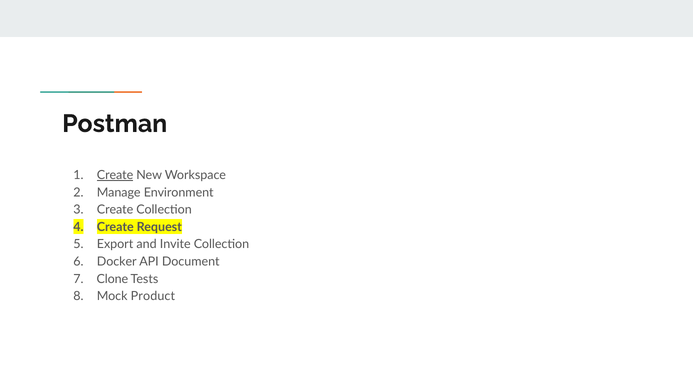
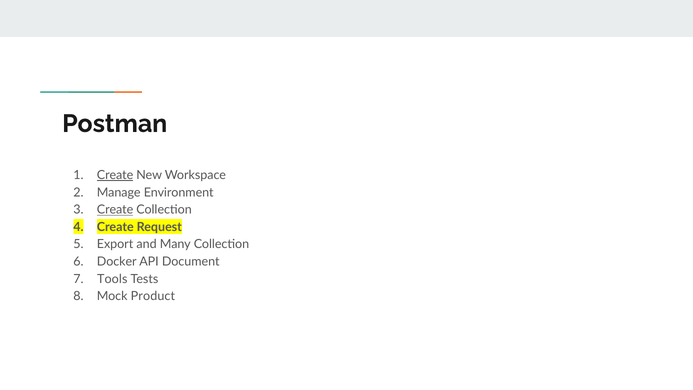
Create underline: none -> present (115, 210)
Invite: Invite -> Many (175, 244)
Clone: Clone -> Tools (112, 279)
